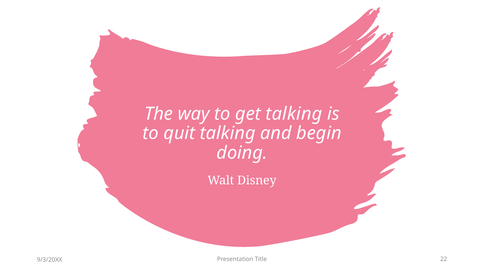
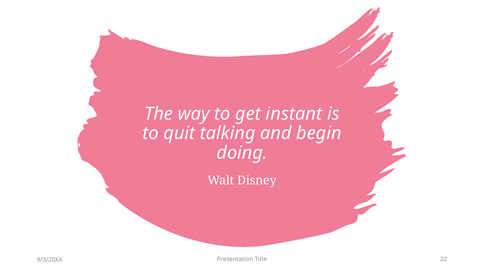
get talking: talking -> instant (294, 114)
